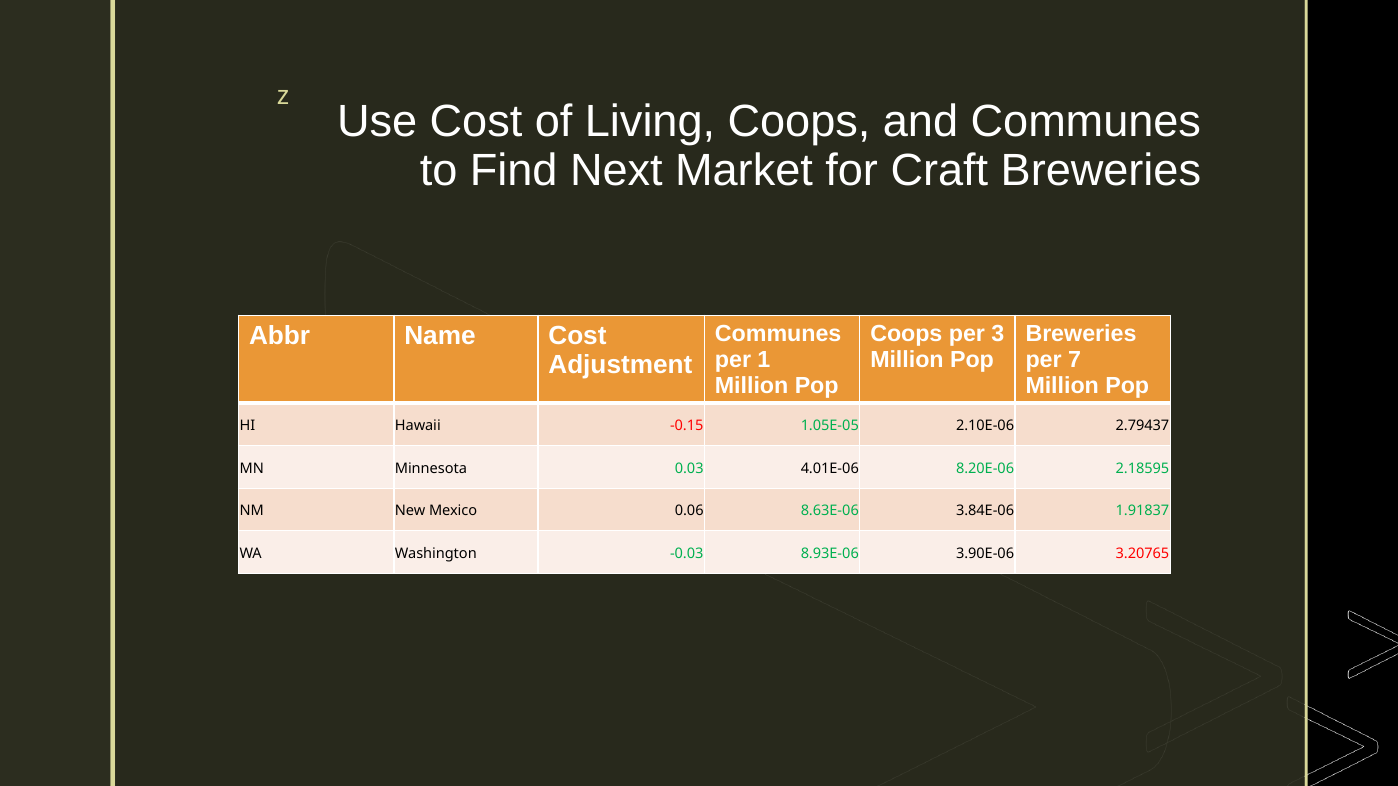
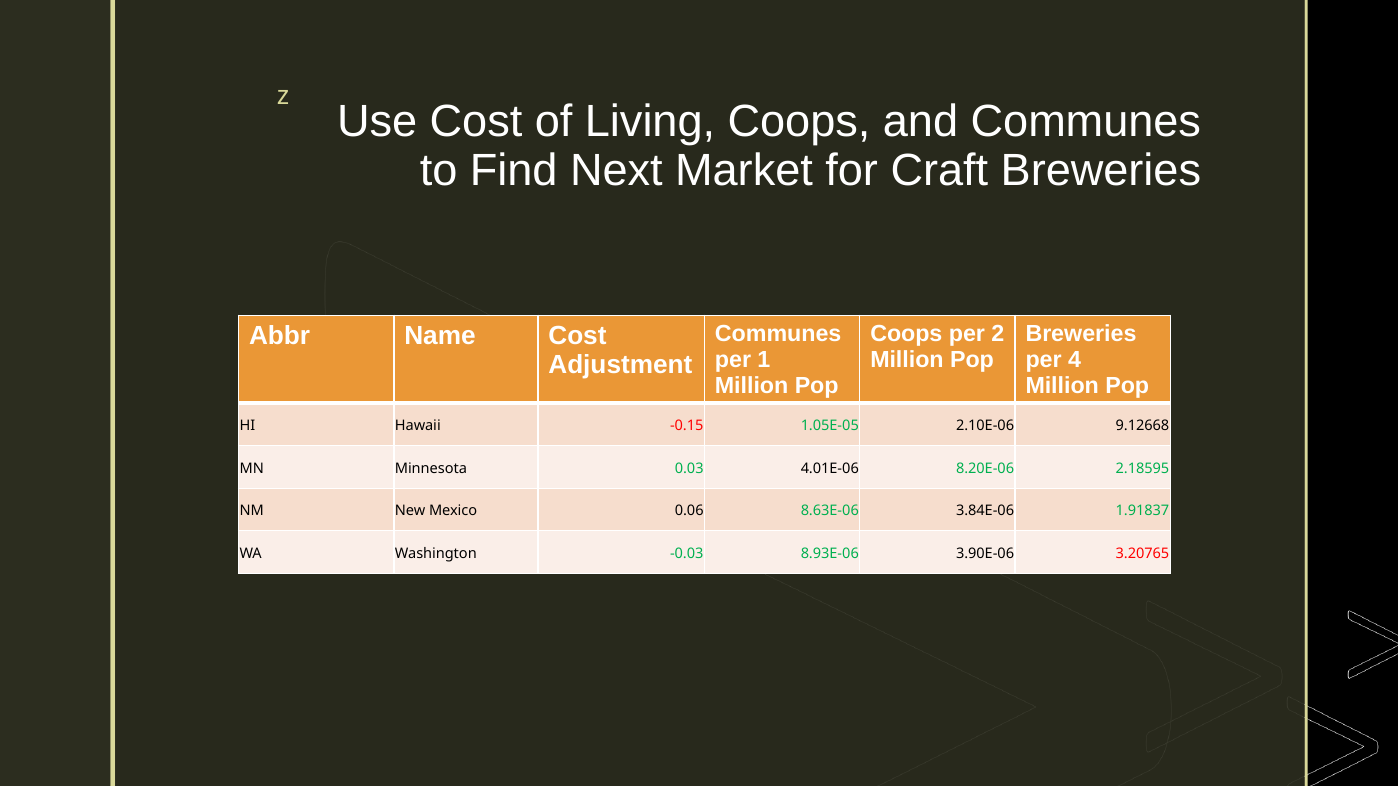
3: 3 -> 2 (998, 334)
7: 7 -> 4 (1074, 360)
2.79437: 2.79437 -> 9.12668 (1142, 426)
